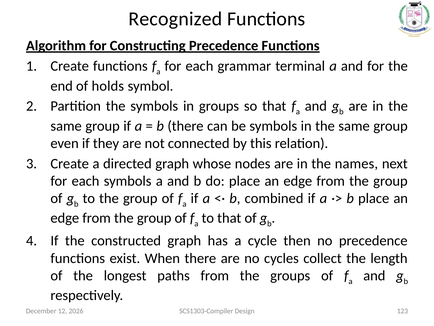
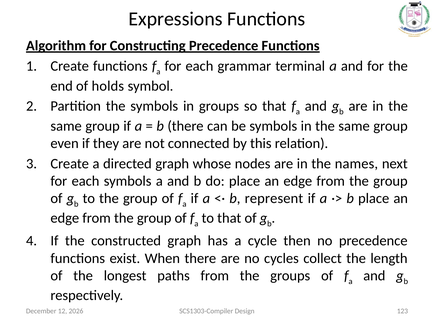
Recognized: Recognized -> Expressions (176, 19)
combined: combined -> represent (274, 198)
